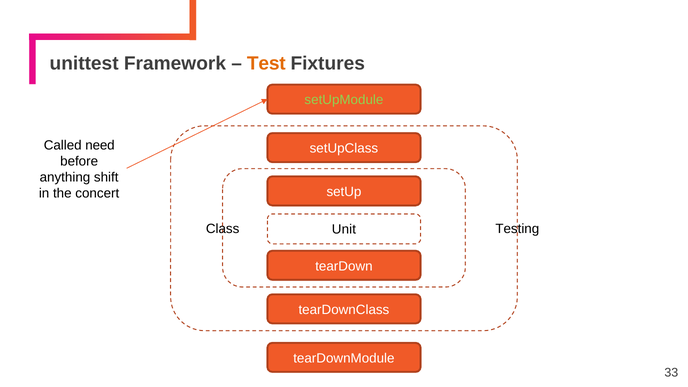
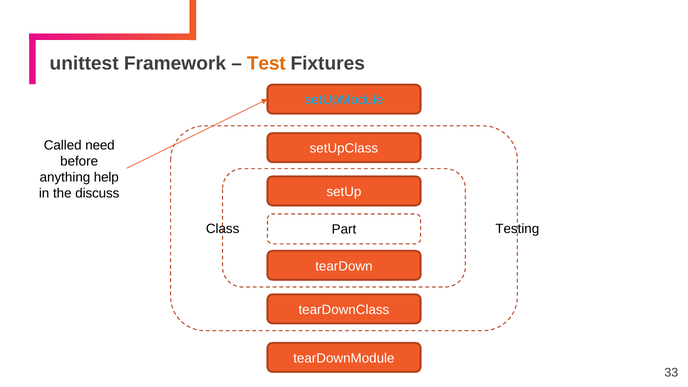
setUpModule colour: light green -> light blue (344, 100)
shift: shift -> help (106, 177)
concert: concert -> discuss (97, 193)
Unit: Unit -> Part (344, 229)
